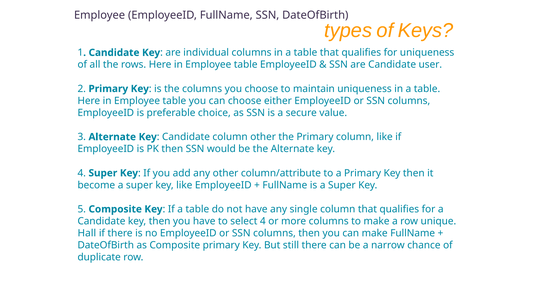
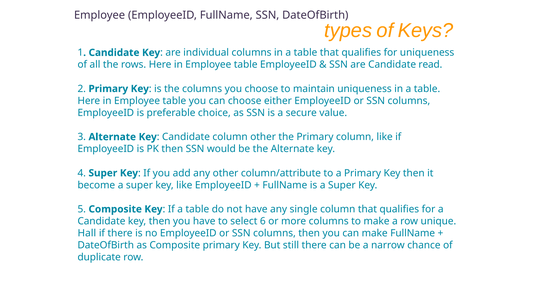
user: user -> read (430, 65)
select 4: 4 -> 6 (263, 221)
